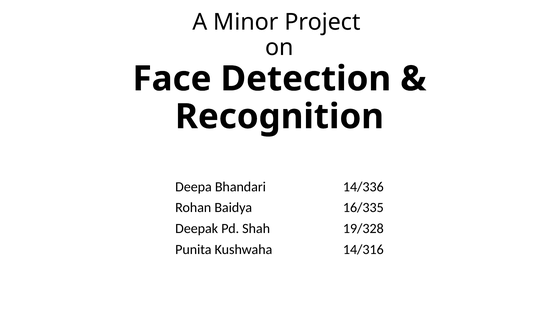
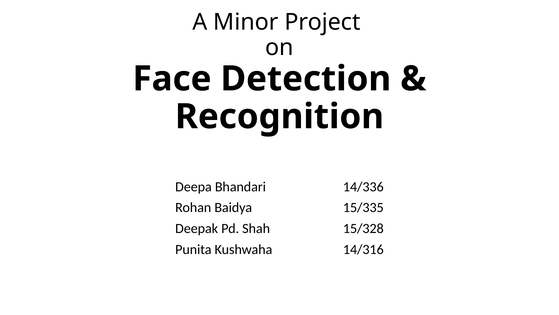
16/335: 16/335 -> 15/335 (363, 207)
19/328: 19/328 -> 15/328 (363, 228)
